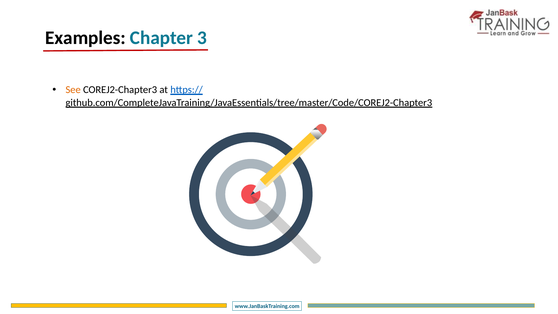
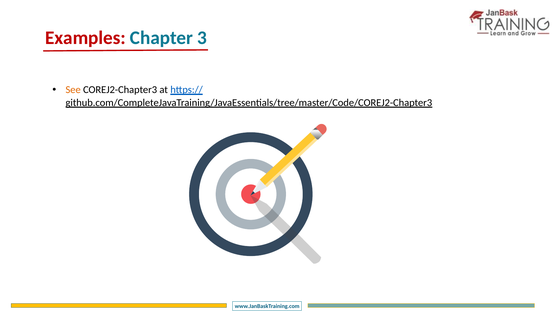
Examples colour: black -> red (85, 38)
